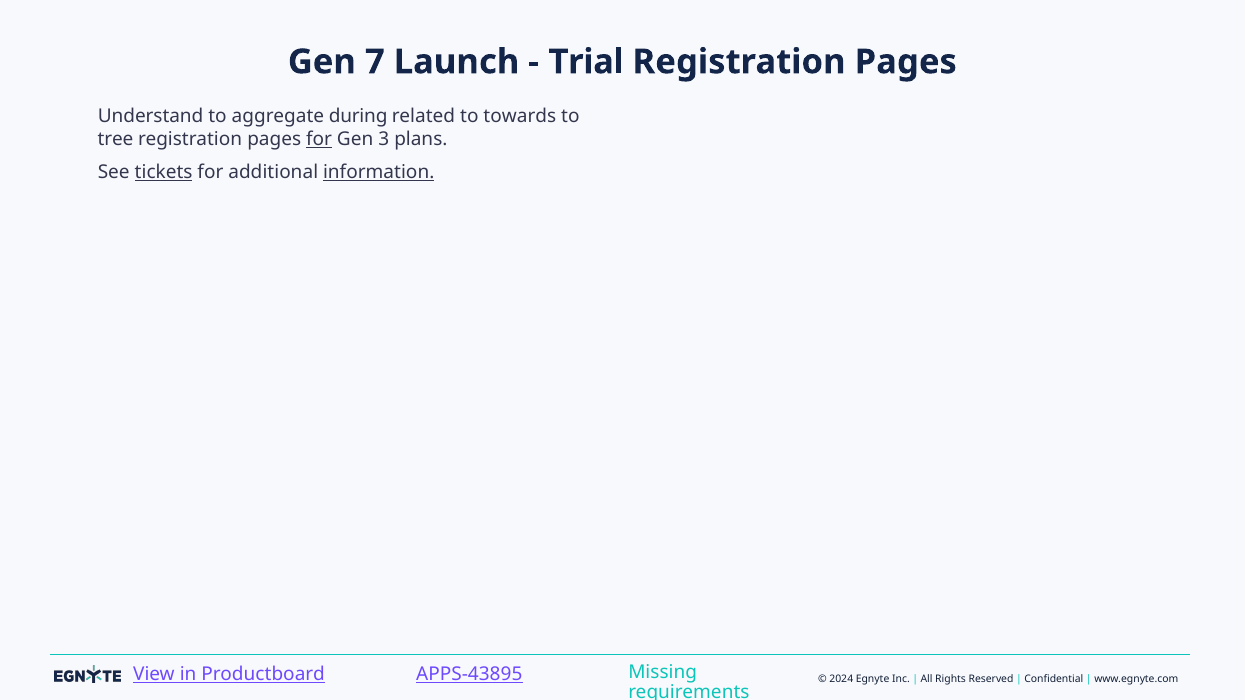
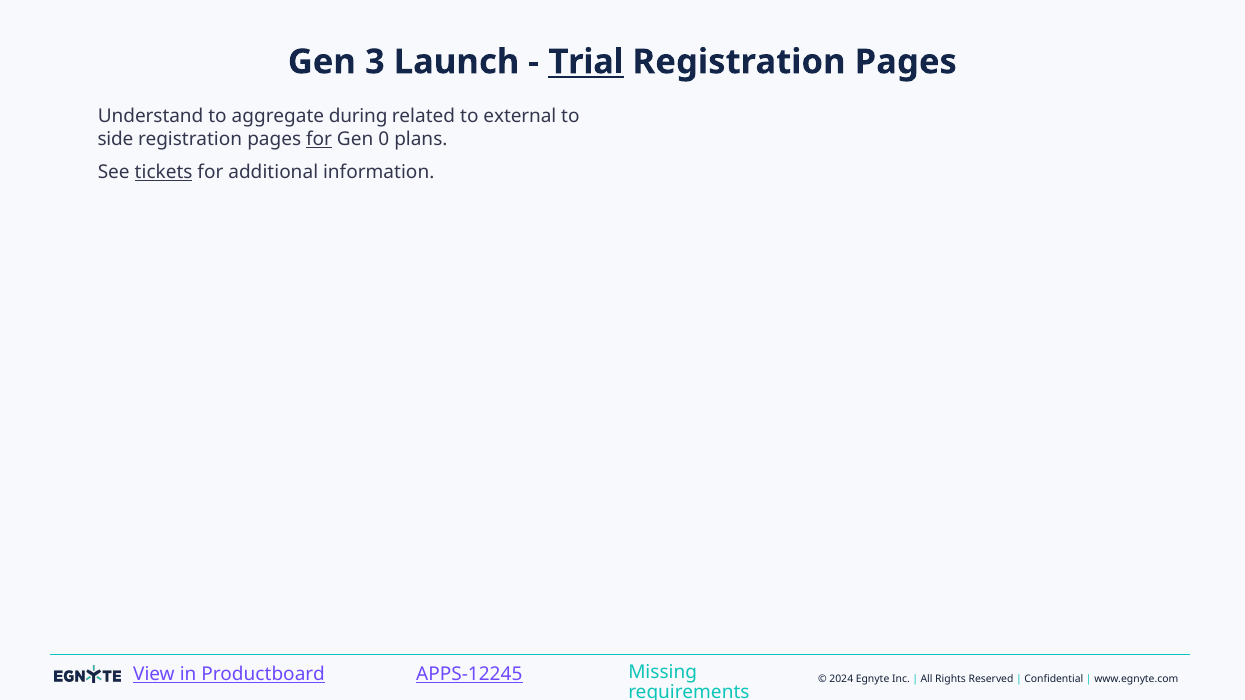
7: 7 -> 3 (375, 62)
Trial underline: none -> present (586, 62)
towards: towards -> external (520, 117)
tree: tree -> side (116, 139)
3: 3 -> 0 (384, 139)
information underline: present -> none (379, 173)
APPS-43895: APPS-43895 -> APPS-12245 (469, 675)
